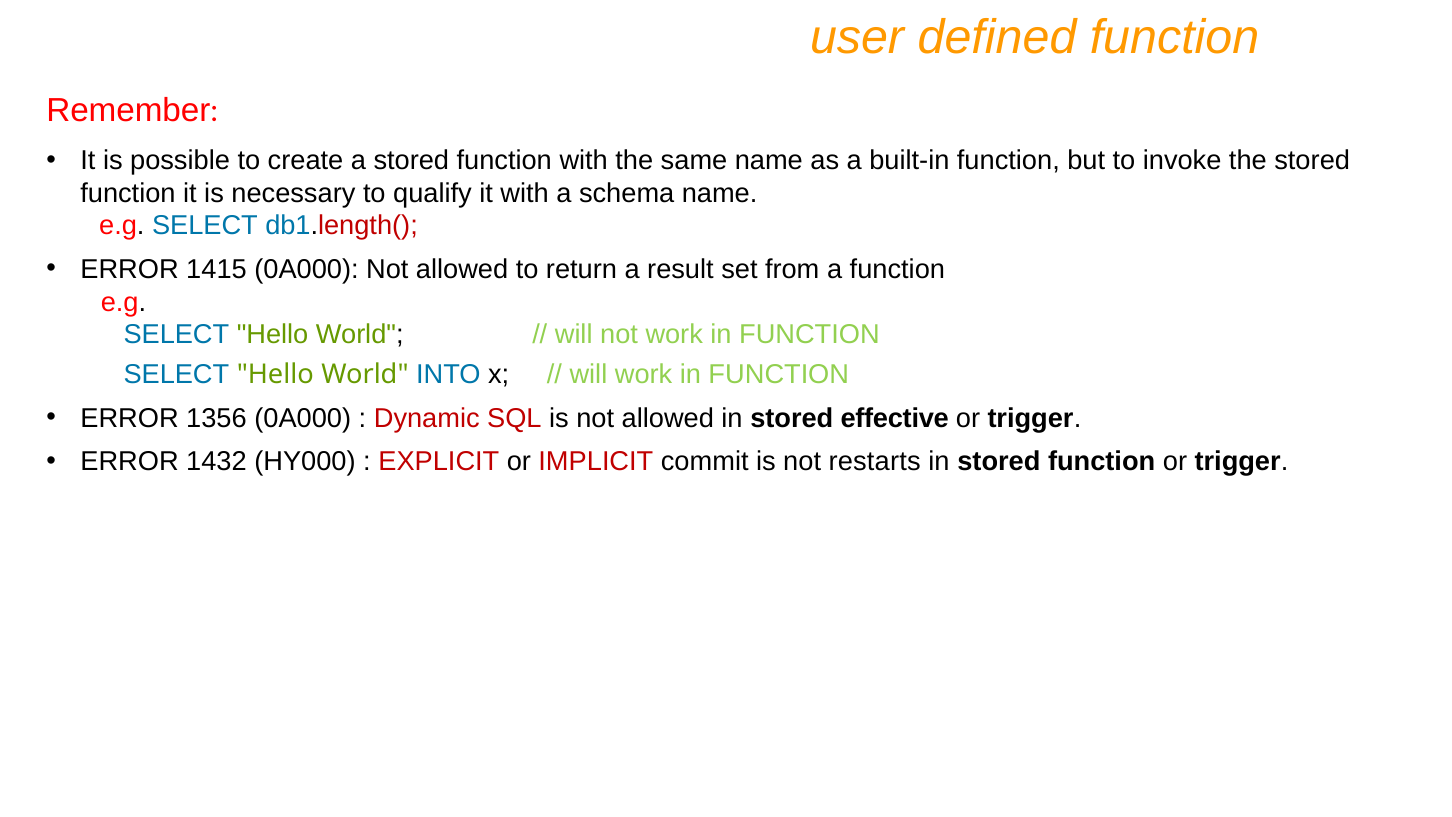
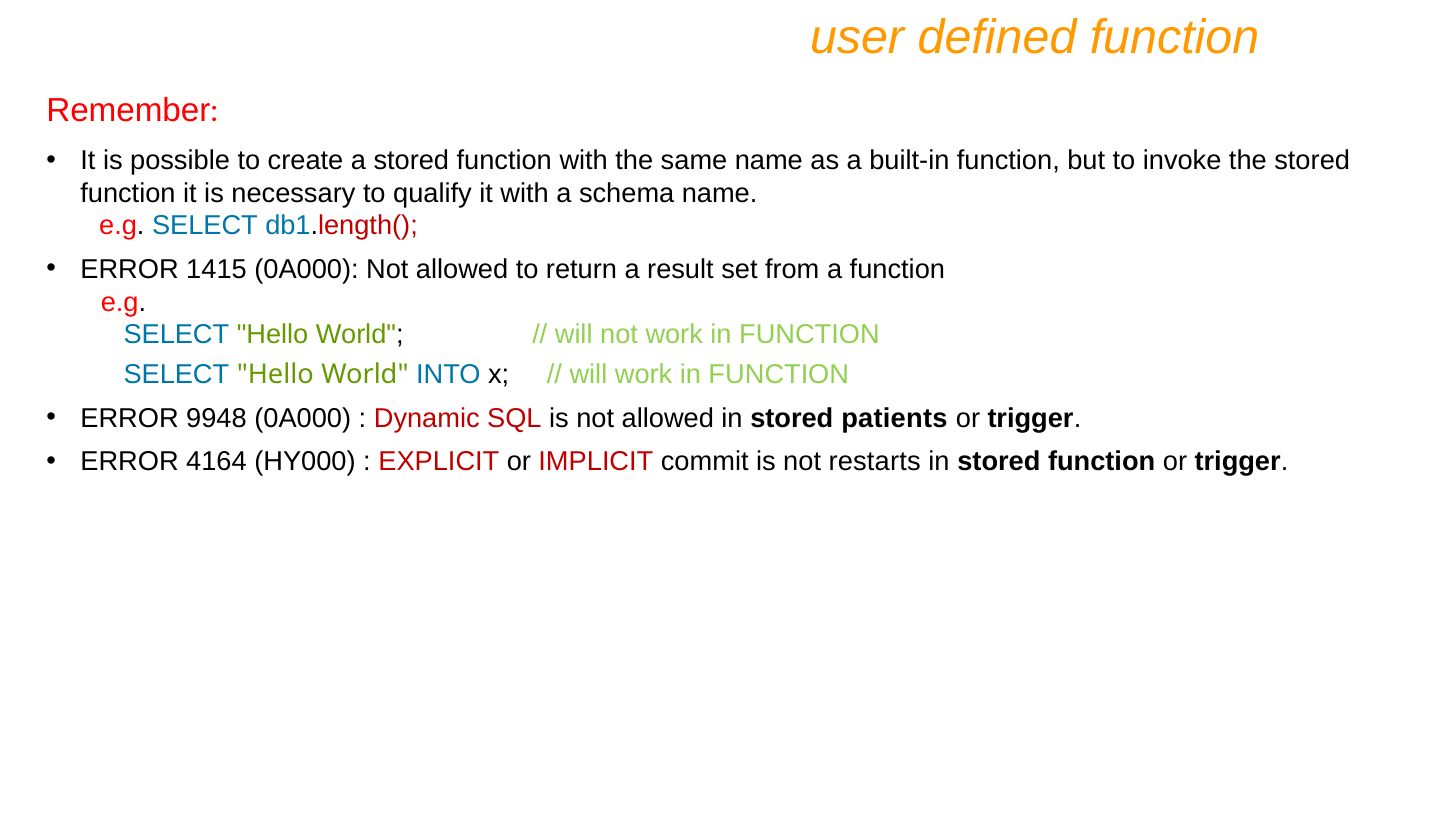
1356: 1356 -> 9948 (216, 418)
effective: effective -> patients (894, 418)
1432: 1432 -> 4164 (216, 462)
